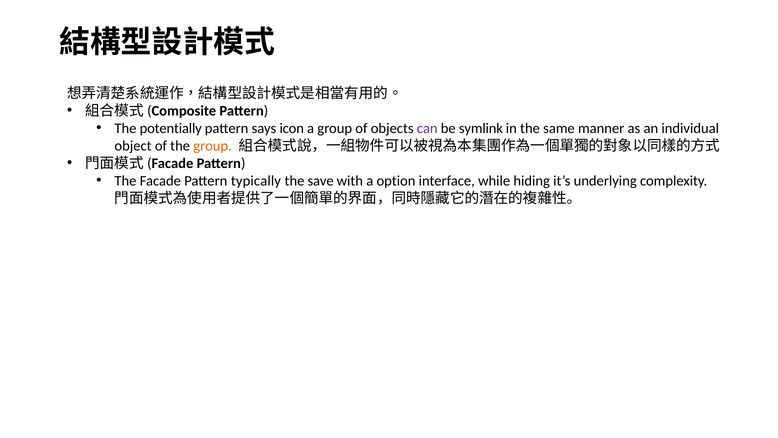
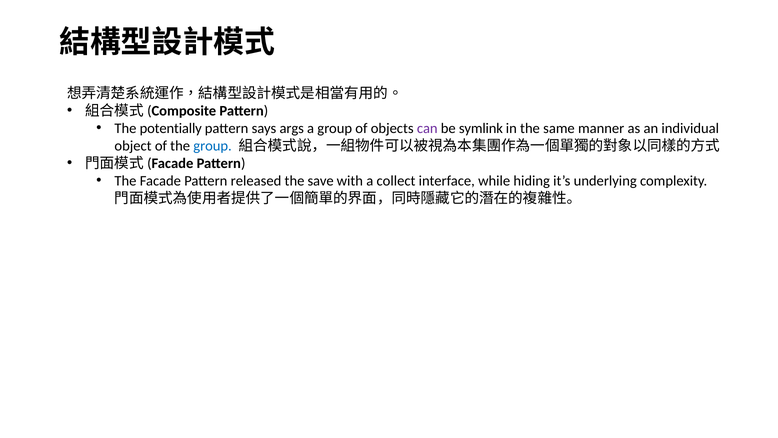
icon: icon -> args (292, 128)
group colour: orange -> blue (213, 146)
typically: typically -> released (256, 181)
option: option -> collect (396, 181)
